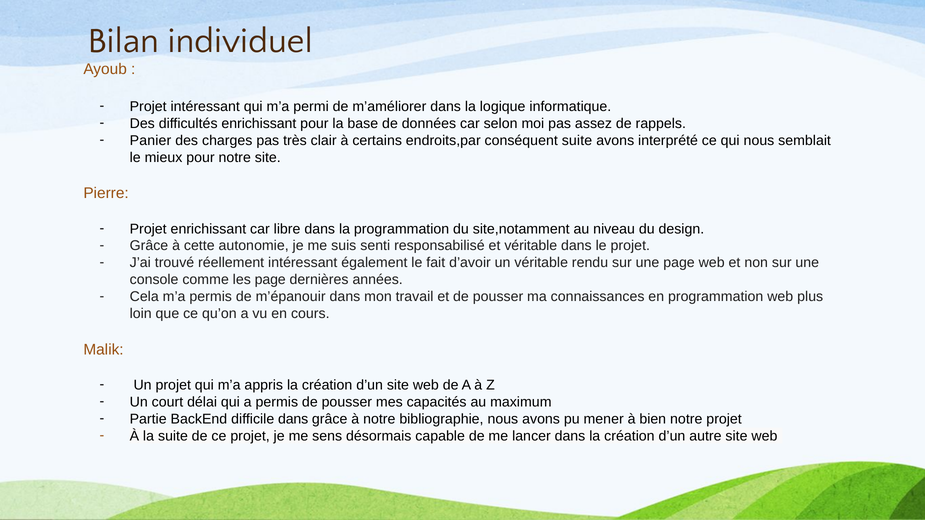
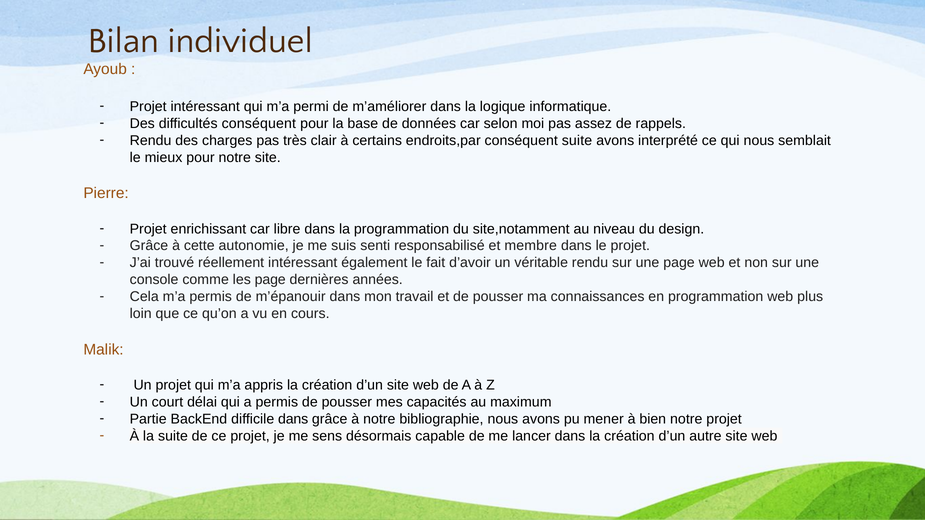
difficultés enrichissant: enrichissant -> conséquent (259, 124)
Panier: Panier -> Rendu (151, 141)
et véritable: véritable -> membre (531, 246)
